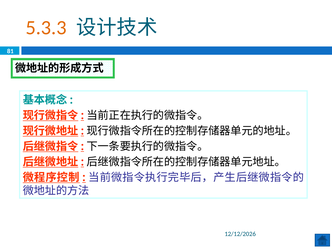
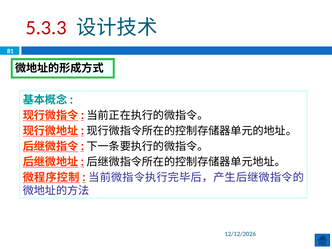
5.3.3 colour: orange -> red (46, 28)
